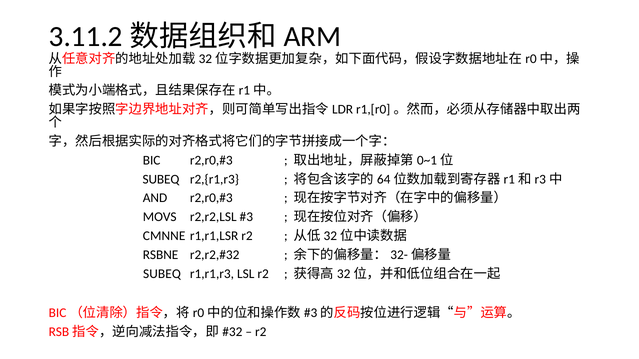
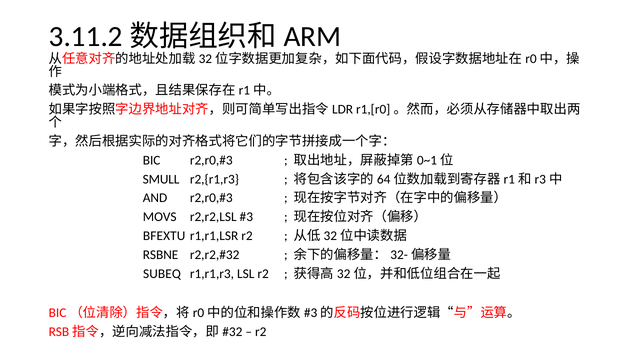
SUBEQ: SUBEQ -> SMULL (161, 179)
CMNNE: CMNNE -> BFEXTU (164, 236)
